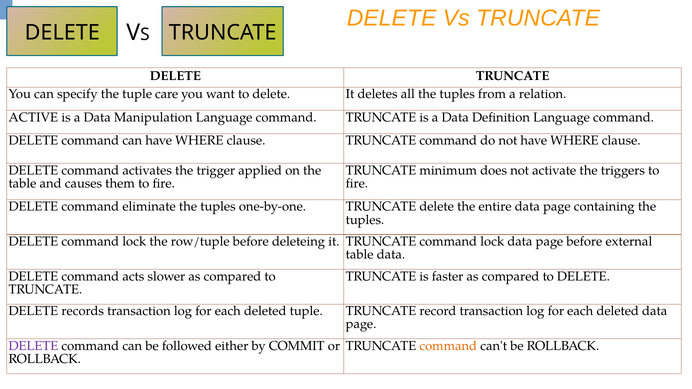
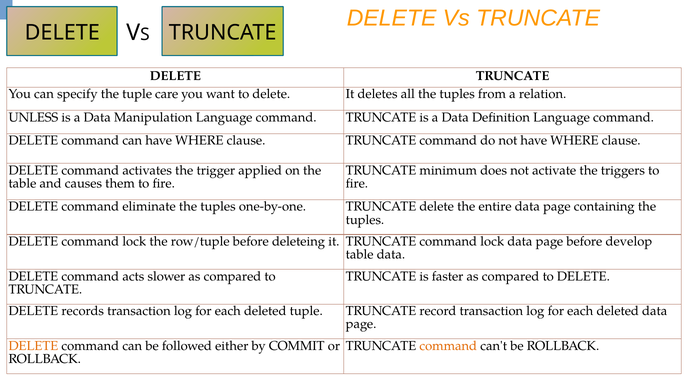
ACTIVE: ACTIVE -> UNLESS (33, 117)
external: external -> develop (629, 242)
DELETE colour: purple -> orange (33, 346)
